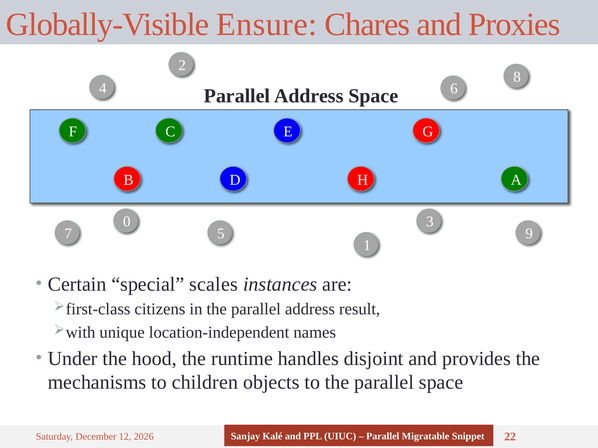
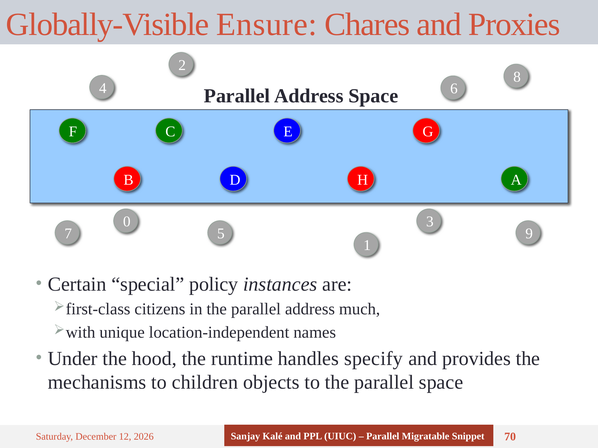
scales: scales -> policy (214, 284)
result: result -> much (360, 309)
disjoint: disjoint -> specify (374, 359)
22: 22 -> 70 (510, 437)
